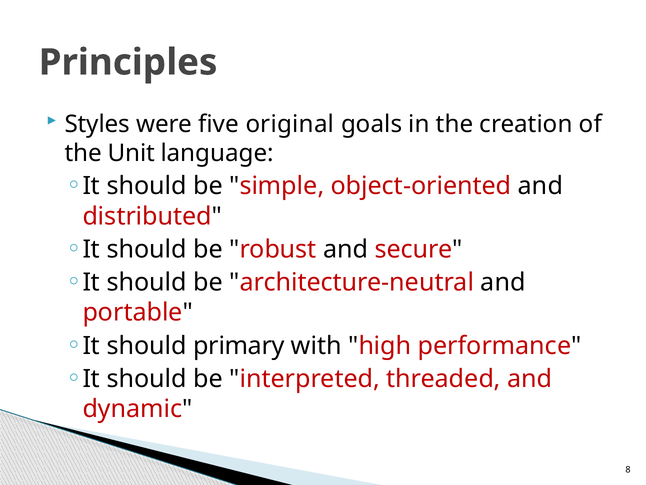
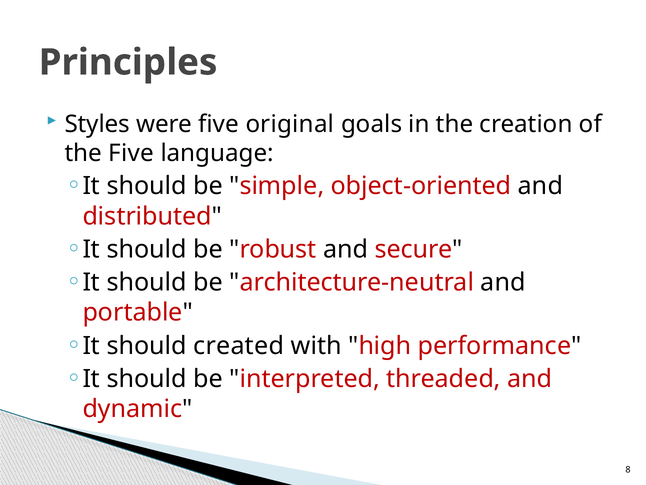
the Unit: Unit -> Five (131, 153)
primary: primary -> created (239, 345)
